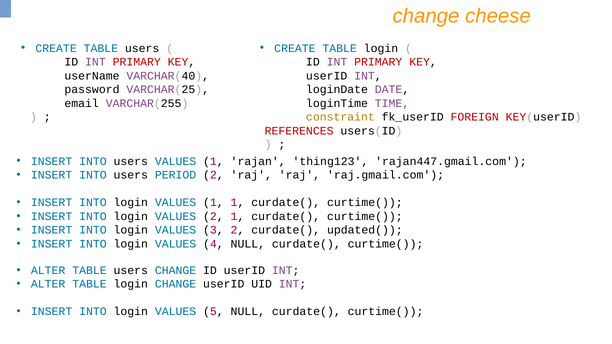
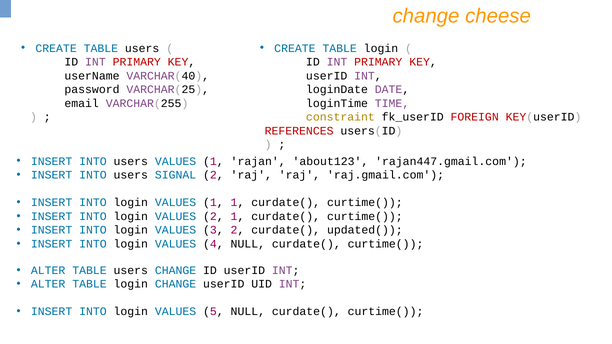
thing123: thing123 -> about123 (330, 161)
PERIOD: PERIOD -> SIGNAL (176, 175)
